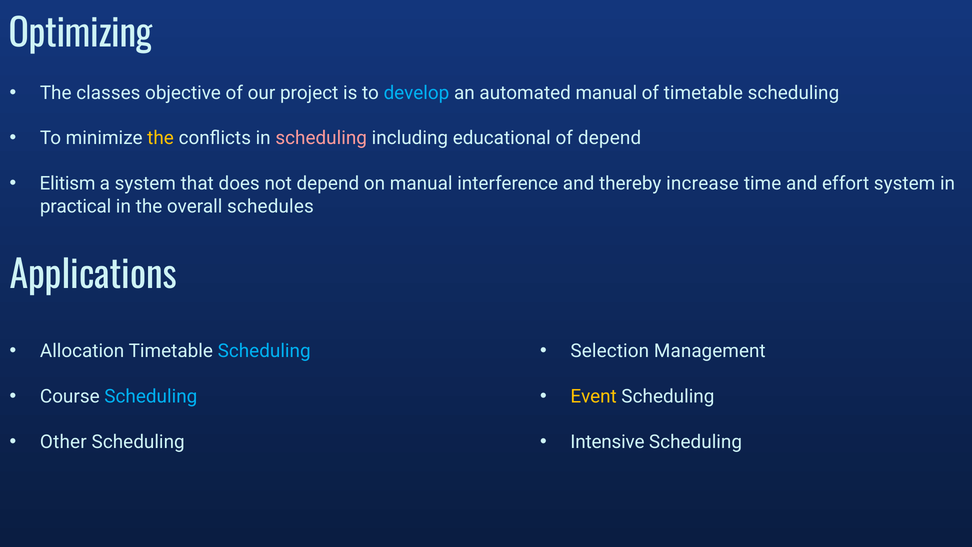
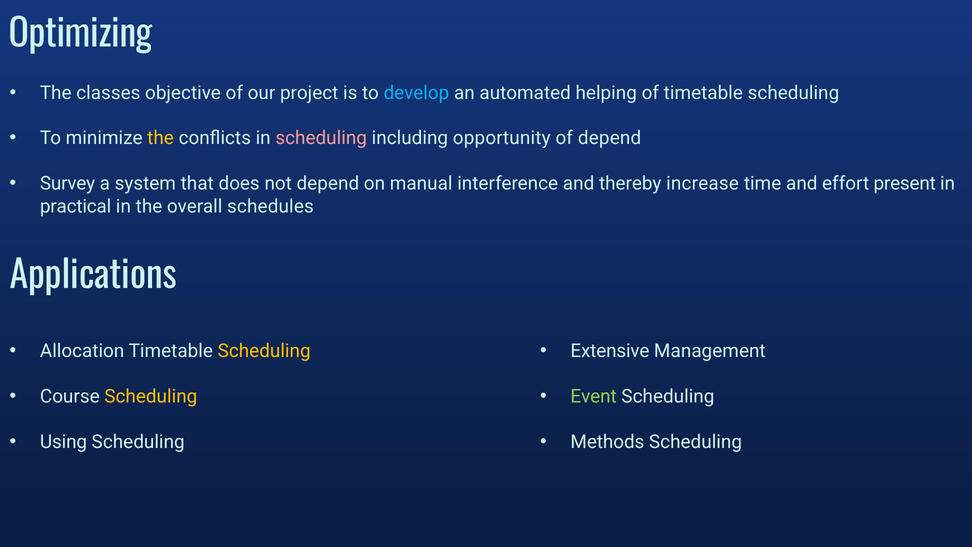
automated manual: manual -> helping (606, 93)
educational: educational -> opportunity (502, 138)
Elitism: Elitism -> Survey (68, 183)
effort system: system -> present (905, 183)
Scheduling colour: light blue -> yellow (264, 351)
Selection: Selection -> Extensive (610, 351)
Scheduling colour: light blue -> yellow (151, 396)
Event colour: yellow -> light green (594, 396)
Other: Other -> Using (64, 442)
Intensive: Intensive -> Methods (607, 442)
